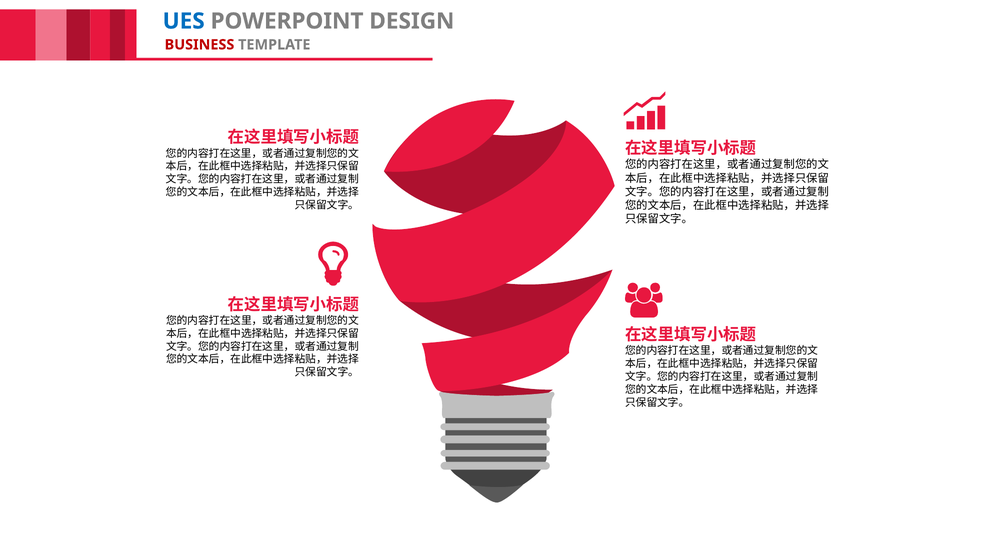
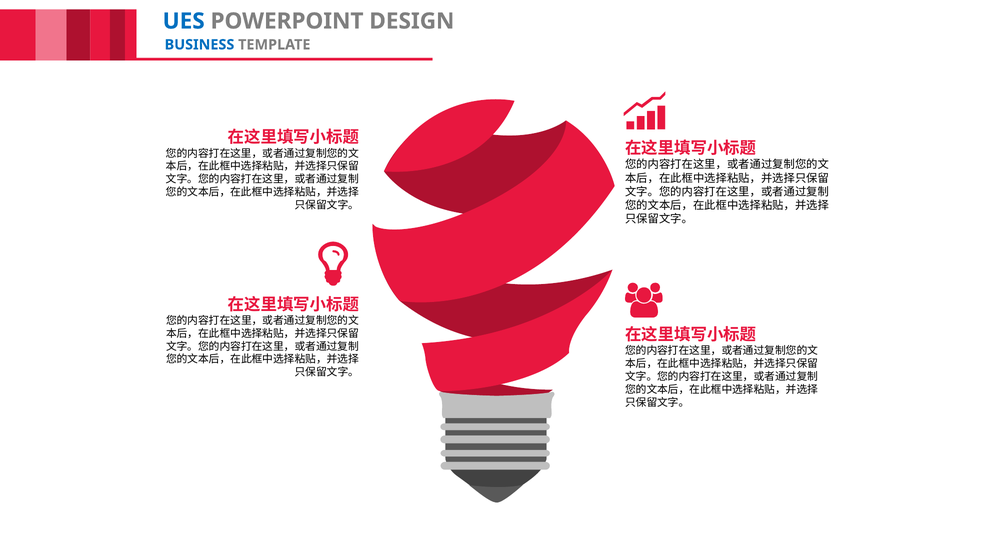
BUSINESS colour: red -> blue (199, 45)
